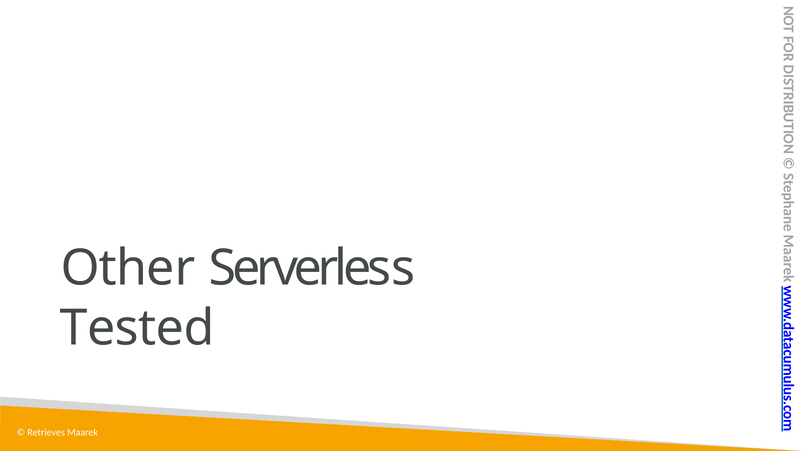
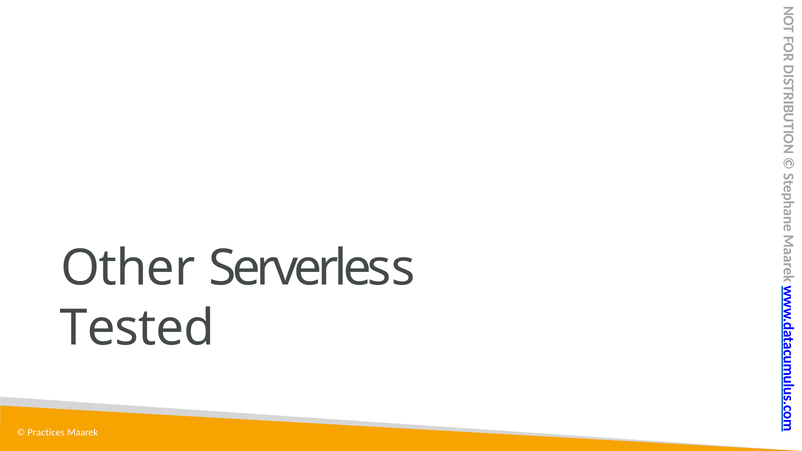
Retrieves: Retrieves -> Practices (46, 433)
